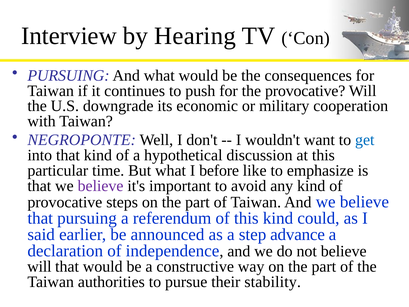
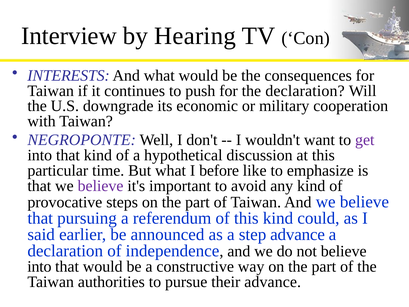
PURSUING: PURSUING -> INTERESTS (69, 75)
the provocative: provocative -> declaration (305, 91)
get colour: blue -> purple (365, 140)
will: will -> into (39, 267)
their stability: stability -> advance (273, 282)
